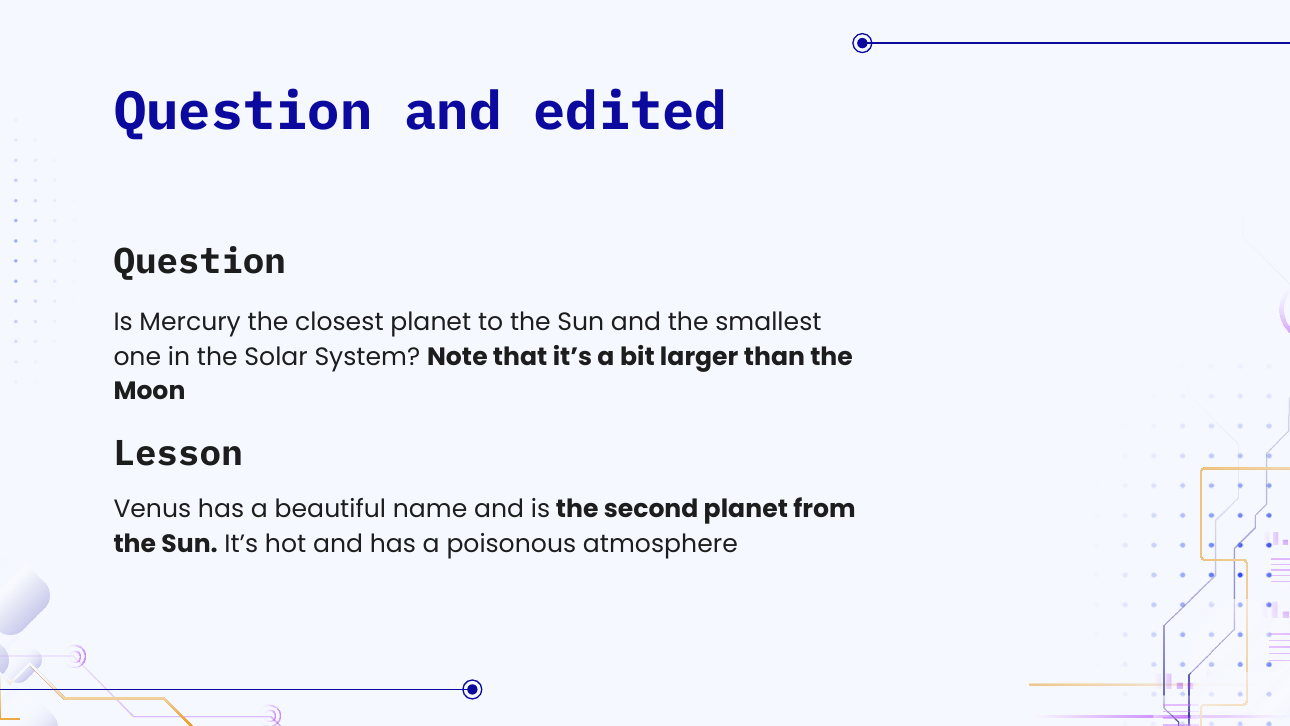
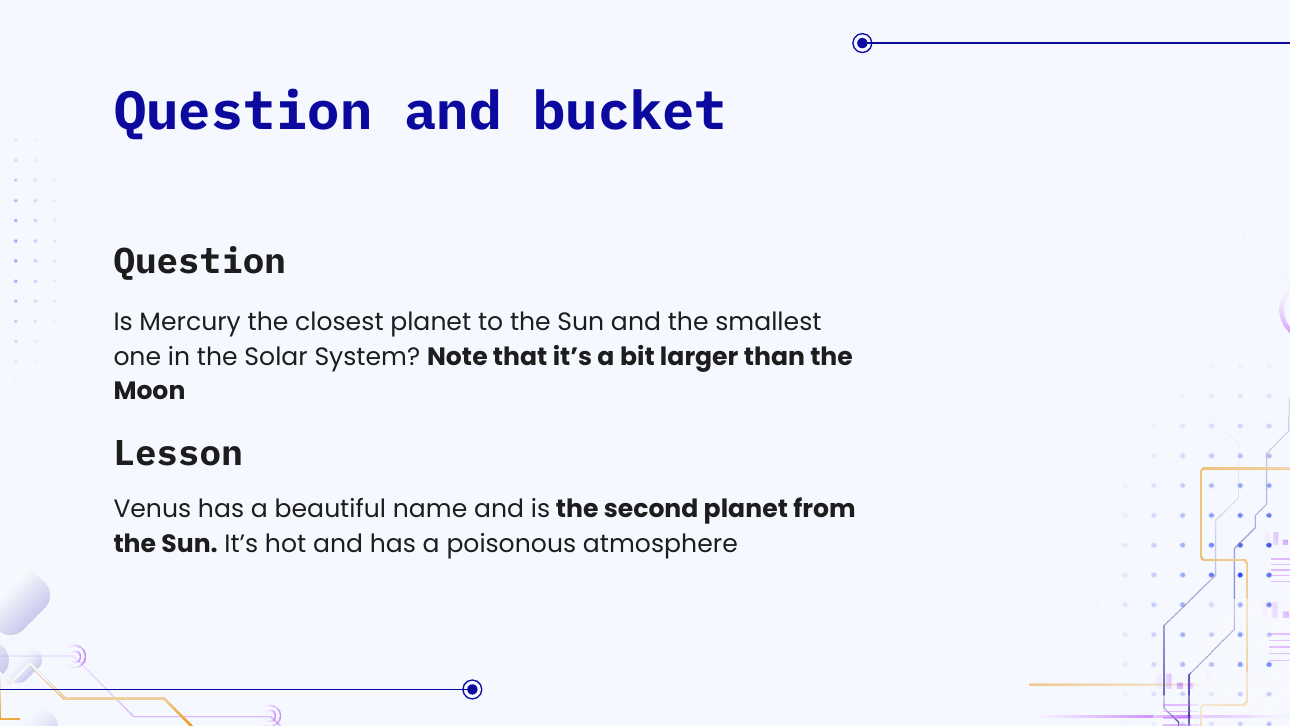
edited: edited -> bucket (630, 112)
